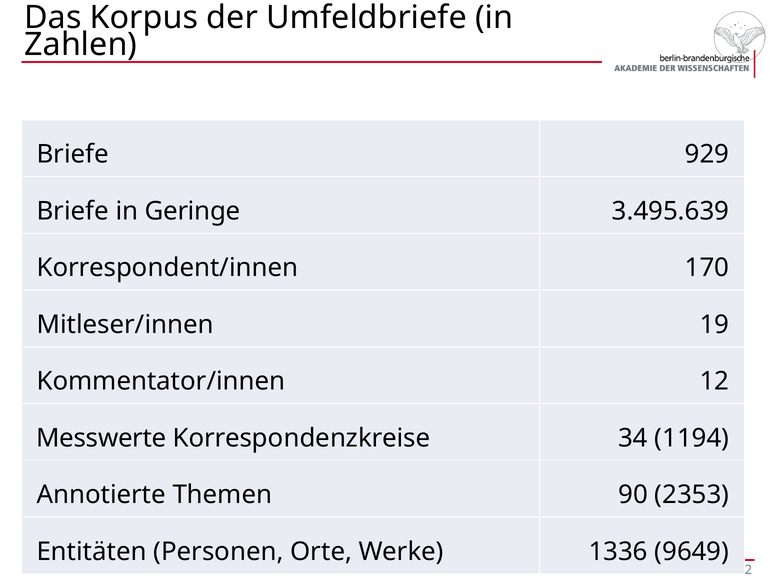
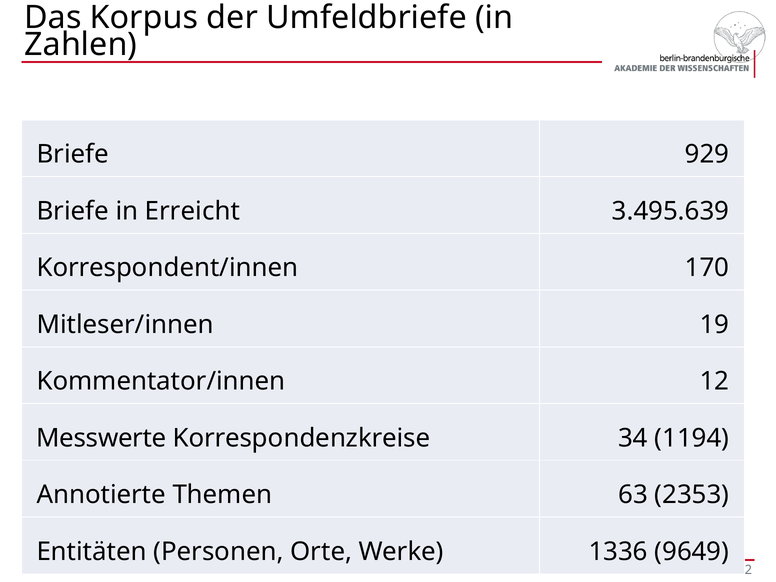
Geringe: Geringe -> Erreicht (192, 211)
90: 90 -> 63 (633, 495)
